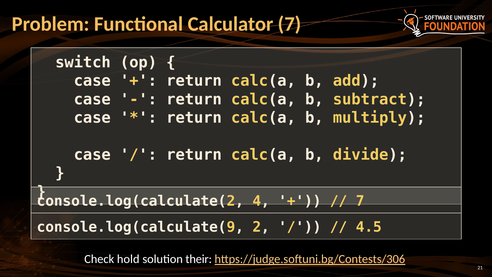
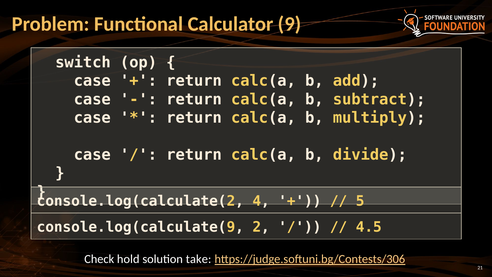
Calculator 7: 7 -> 9 (290, 24)
7: 7 -> 5 (360, 201)
their: their -> take (199, 259)
